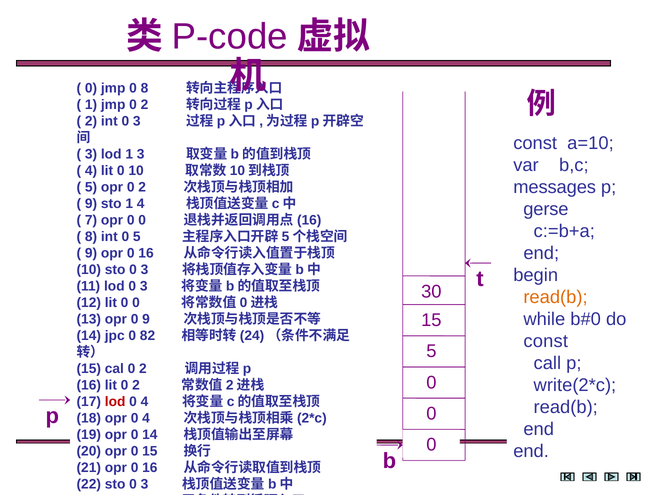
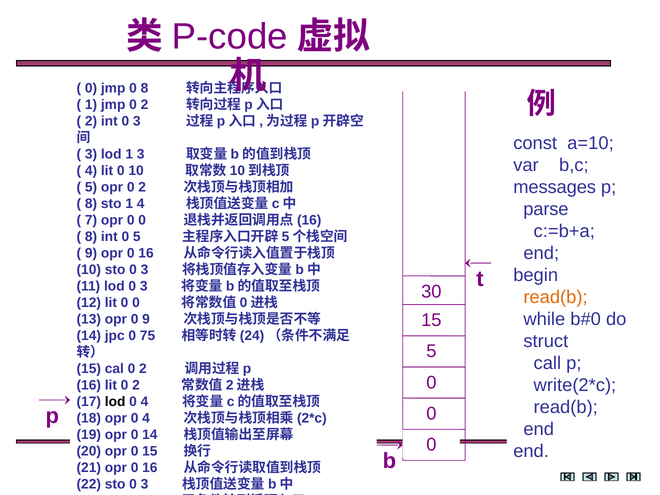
9: 9 -> 8 (91, 204)
gerse: gerse -> parse (546, 209)
82: 82 -> 75 (148, 336)
const: const -> struct (546, 341)
lod colour: red -> black (115, 402)
